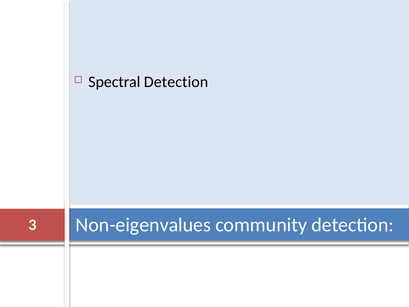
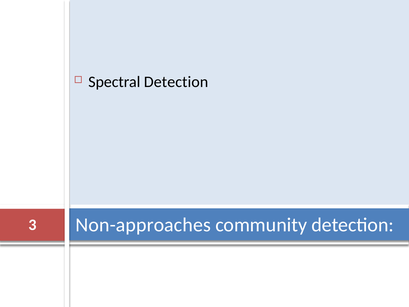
Non-eigenvalues: Non-eigenvalues -> Non-approaches (143, 225)
